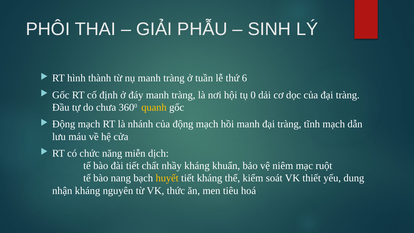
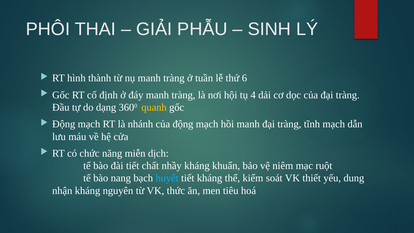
0: 0 -> 4 (253, 95)
chưa: chưa -> dạng (106, 107)
huyết colour: yellow -> light blue (167, 178)
